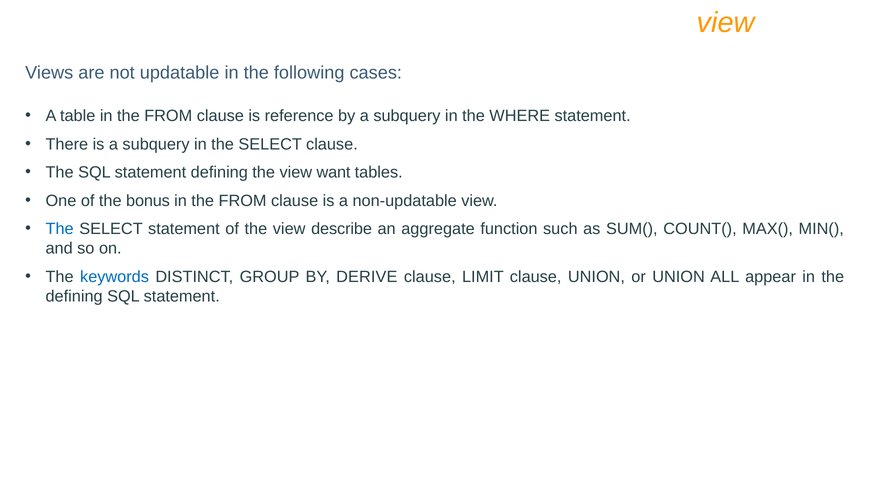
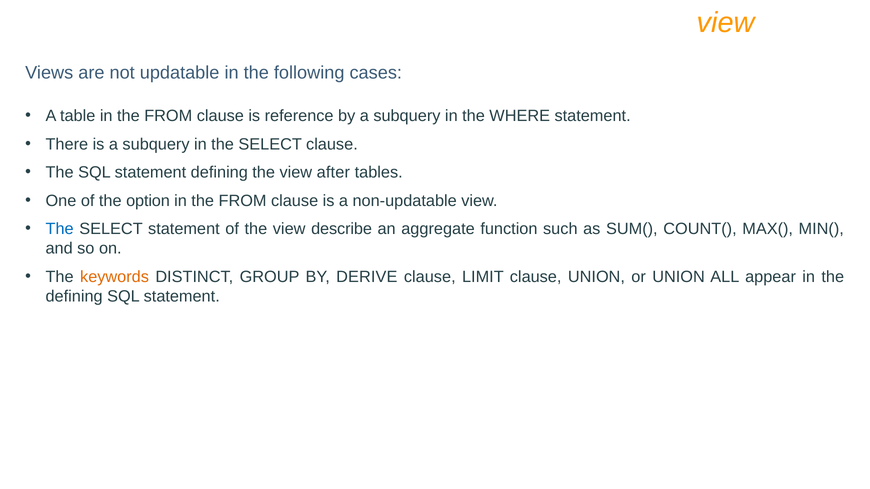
want: want -> after (333, 173)
bonus: bonus -> option (148, 201)
keywords colour: blue -> orange (115, 277)
